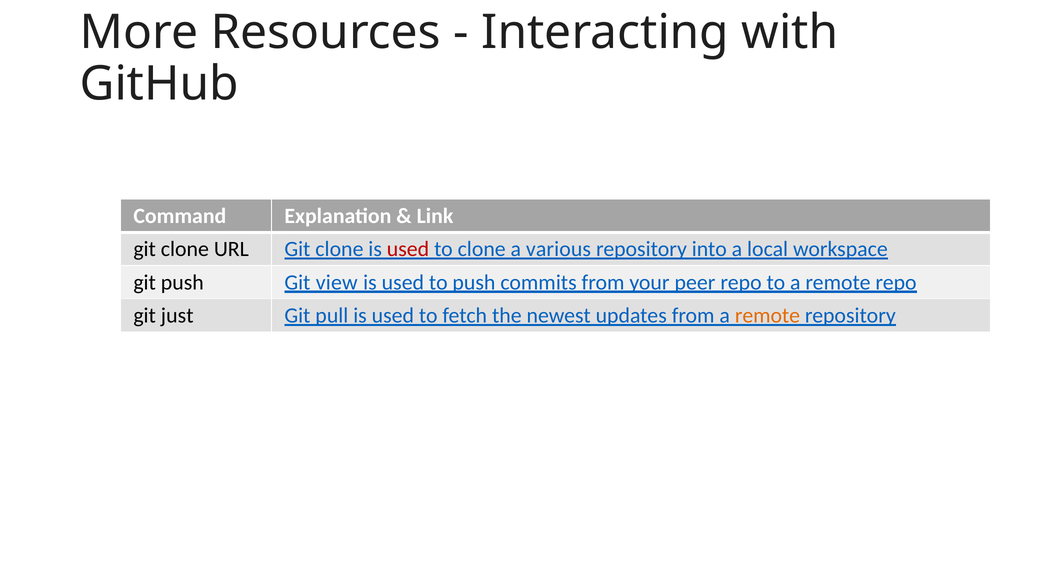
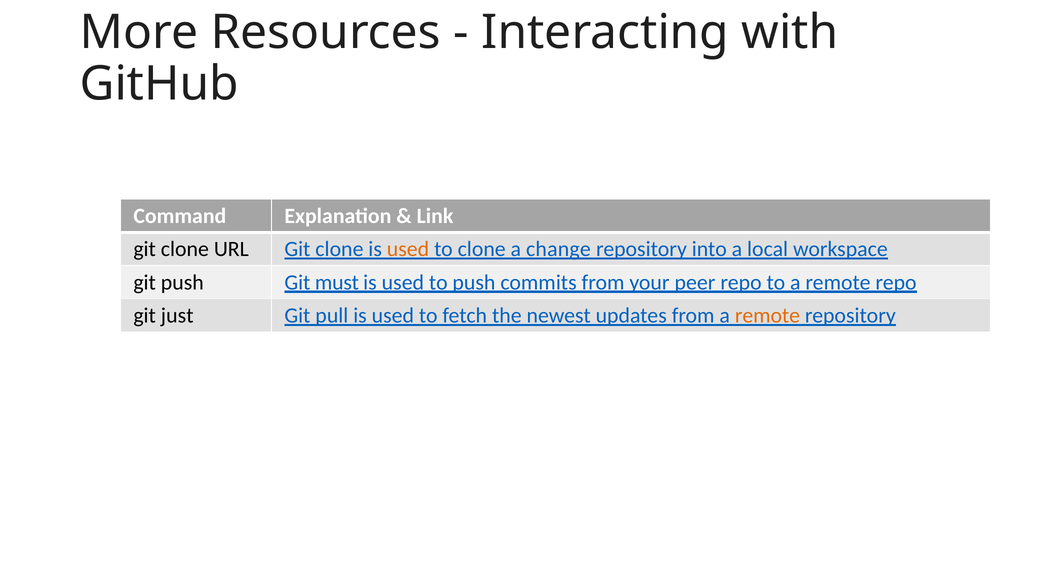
used colour: red -> orange (408, 249)
various: various -> change (558, 249)
view: view -> must (337, 283)
